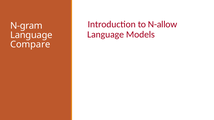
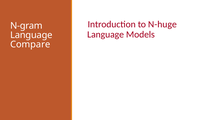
N-allow: N-allow -> N-huge (162, 24)
